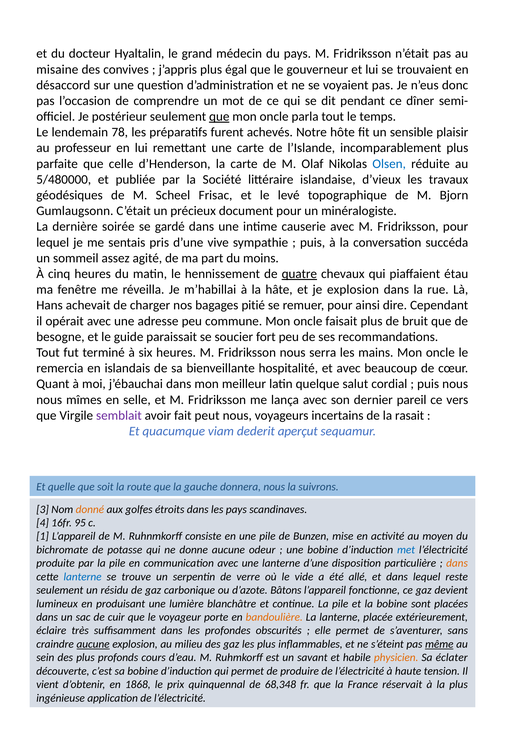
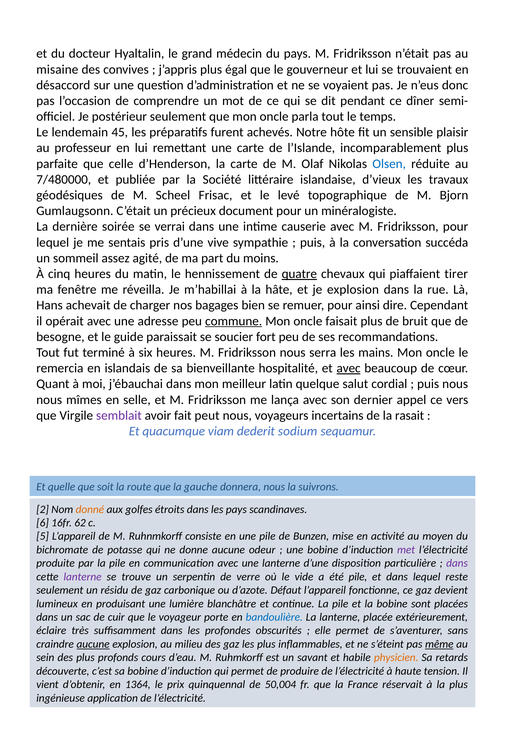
que underline: present -> none (219, 116)
78: 78 -> 45 (120, 132)
5/480000: 5/480000 -> 7/480000 (64, 179)
gardé: gardé -> verrai (170, 226)
étau: étau -> tirer (456, 274)
pitié: pitié -> bien (253, 305)
commune underline: none -> present (234, 321)
avec underline: none -> present (349, 368)
pareil: pareil -> appel (412, 399)
aperçut: aperçut -> sodium (298, 431)
3: 3 -> 2 (43, 509)
4: 4 -> 6 (43, 522)
95: 95 -> 62 (80, 522)
1: 1 -> 5 (43, 536)
met colour: blue -> purple (406, 549)
dans colour: orange -> purple (457, 563)
lanterne colour: blue -> purple (83, 576)
été allé: allé -> pile (358, 576)
Bâtons: Bâtons -> Défaut (286, 590)
bandoulière colour: orange -> blue (274, 617)
éclater: éclater -> retards (452, 657)
1868: 1868 -> 1364 (138, 684)
68,348: 68,348 -> 50,004 (280, 684)
